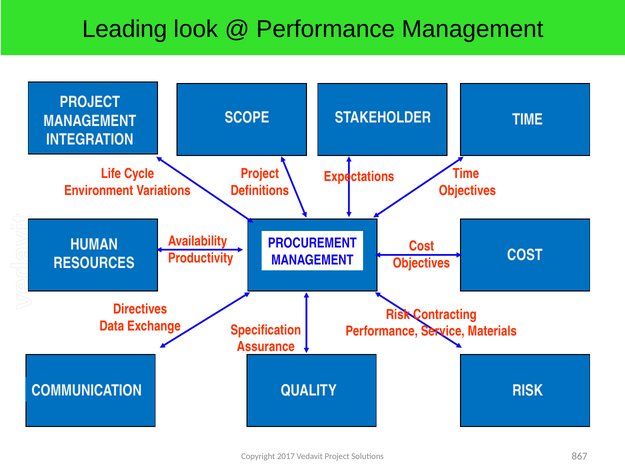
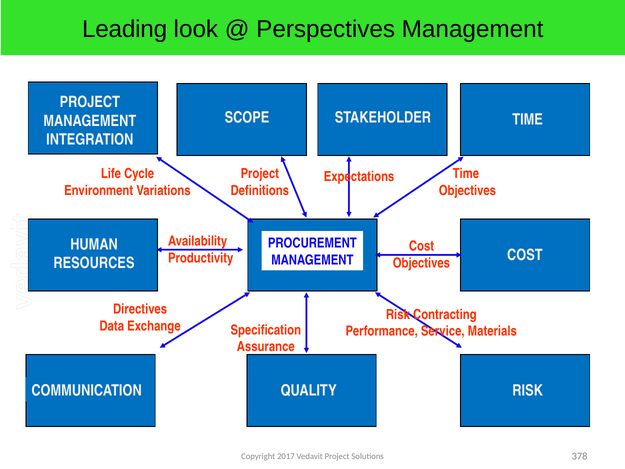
Performance: Performance -> Perspectives (326, 29)
867: 867 -> 378 (580, 456)
